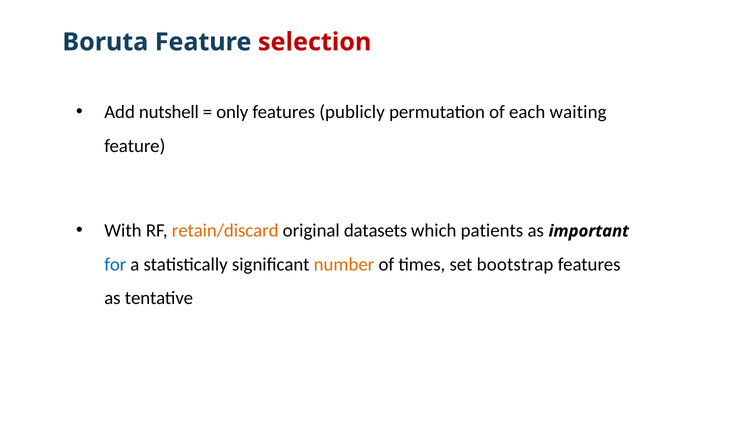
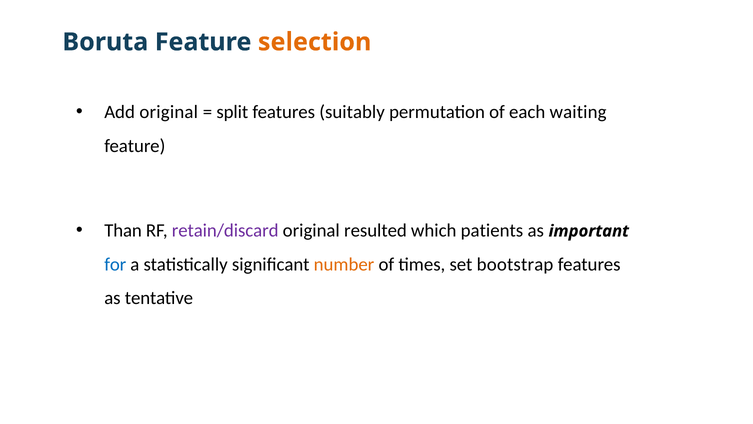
selection colour: red -> orange (315, 42)
Add nutshell: nutshell -> original (169, 112)
only: only -> split (232, 112)
publicly: publicly -> suitably (352, 112)
With: With -> Than (123, 230)
retain/discard colour: orange -> purple (225, 230)
datasets: datasets -> resulted (375, 230)
